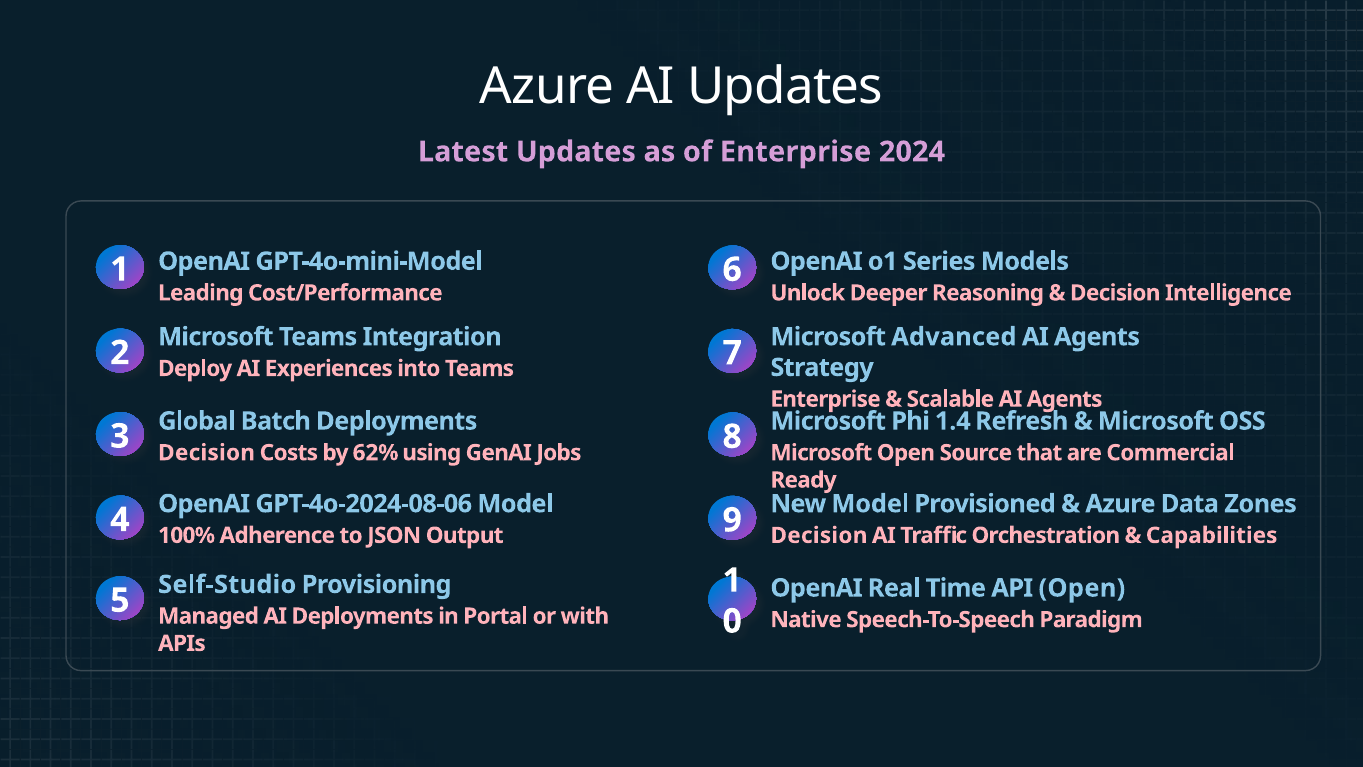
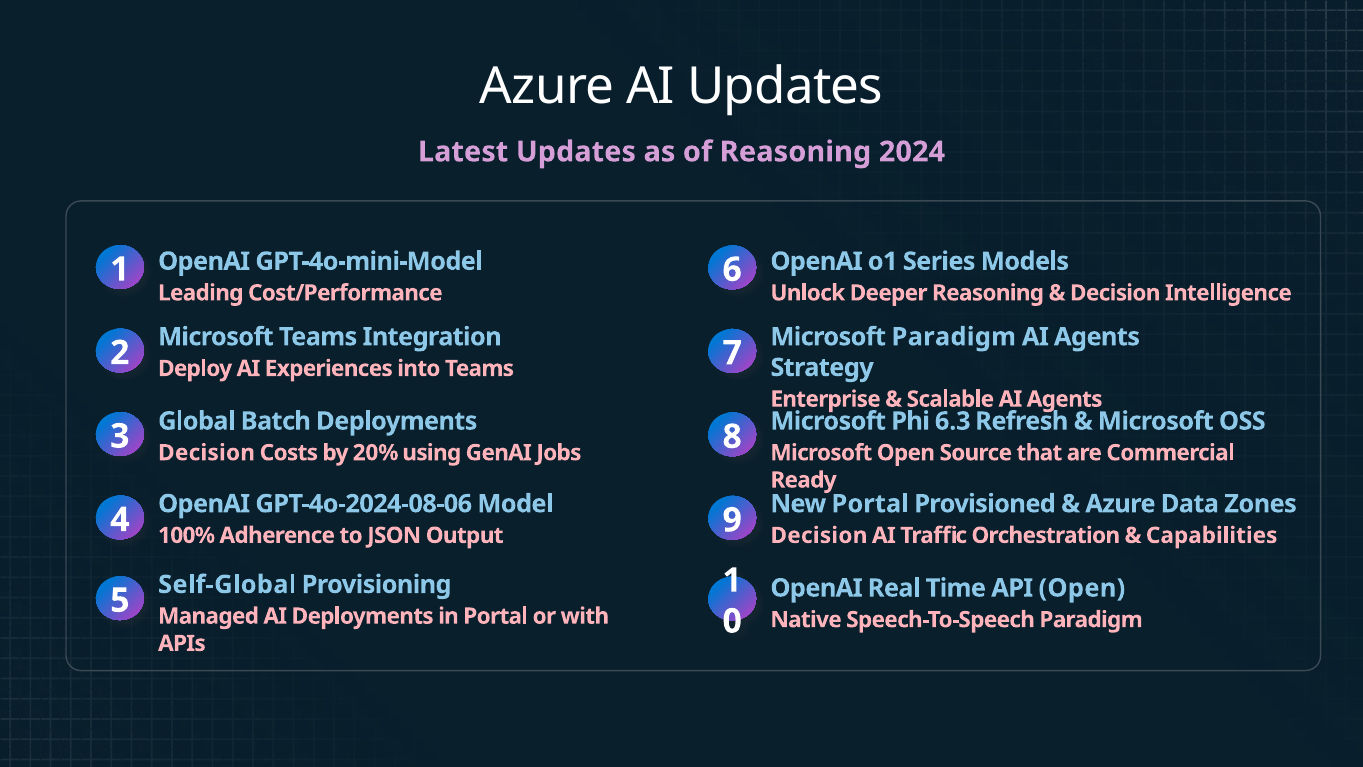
of Enterprise: Enterprise -> Reasoning (796, 152)
Microsoft Advanced: Advanced -> Paradigm (954, 337)
1.4: 1.4 -> 6.3 (953, 421)
62%: 62% -> 20% (376, 453)
New Model: Model -> Portal (870, 504)
Self-Studio: Self-Studio -> Self-Global (227, 584)
